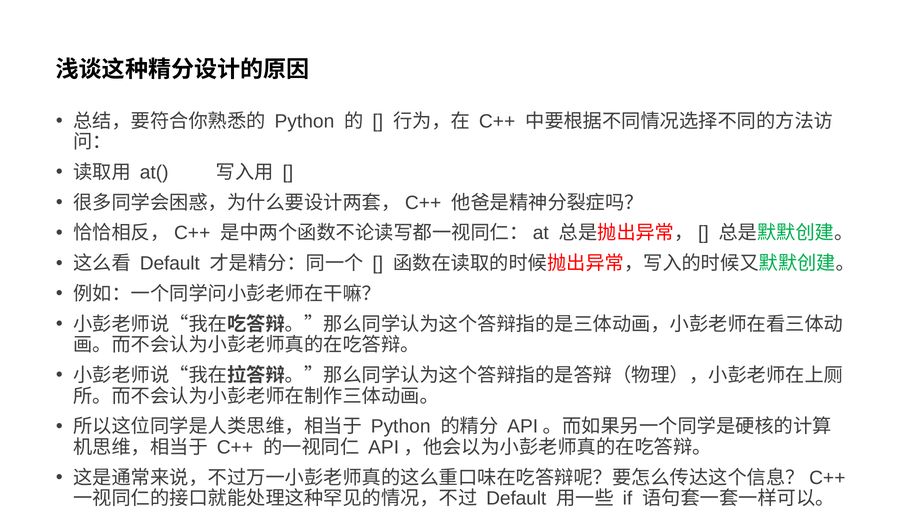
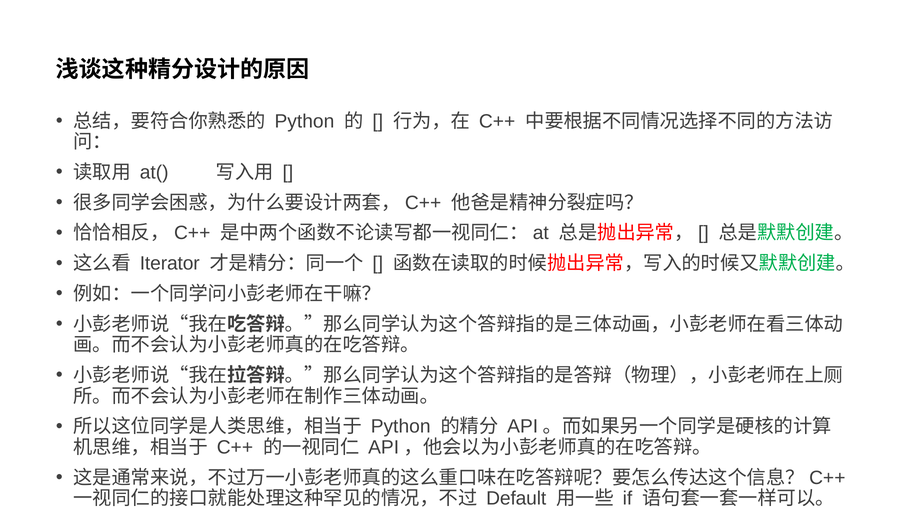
Default: Default -> Iterator (170, 263)
